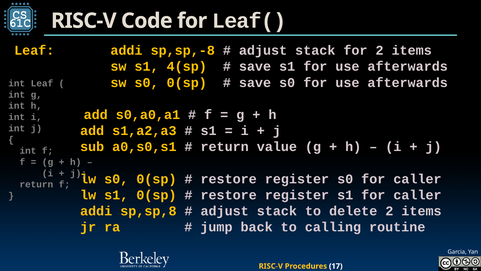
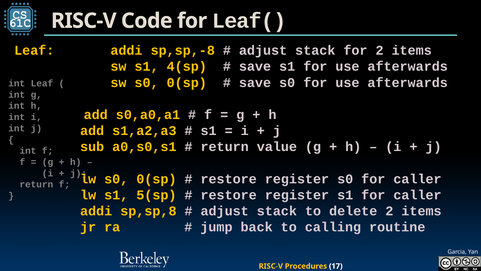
s1 0(sp: 0(sp -> 5(sp (156, 195)
